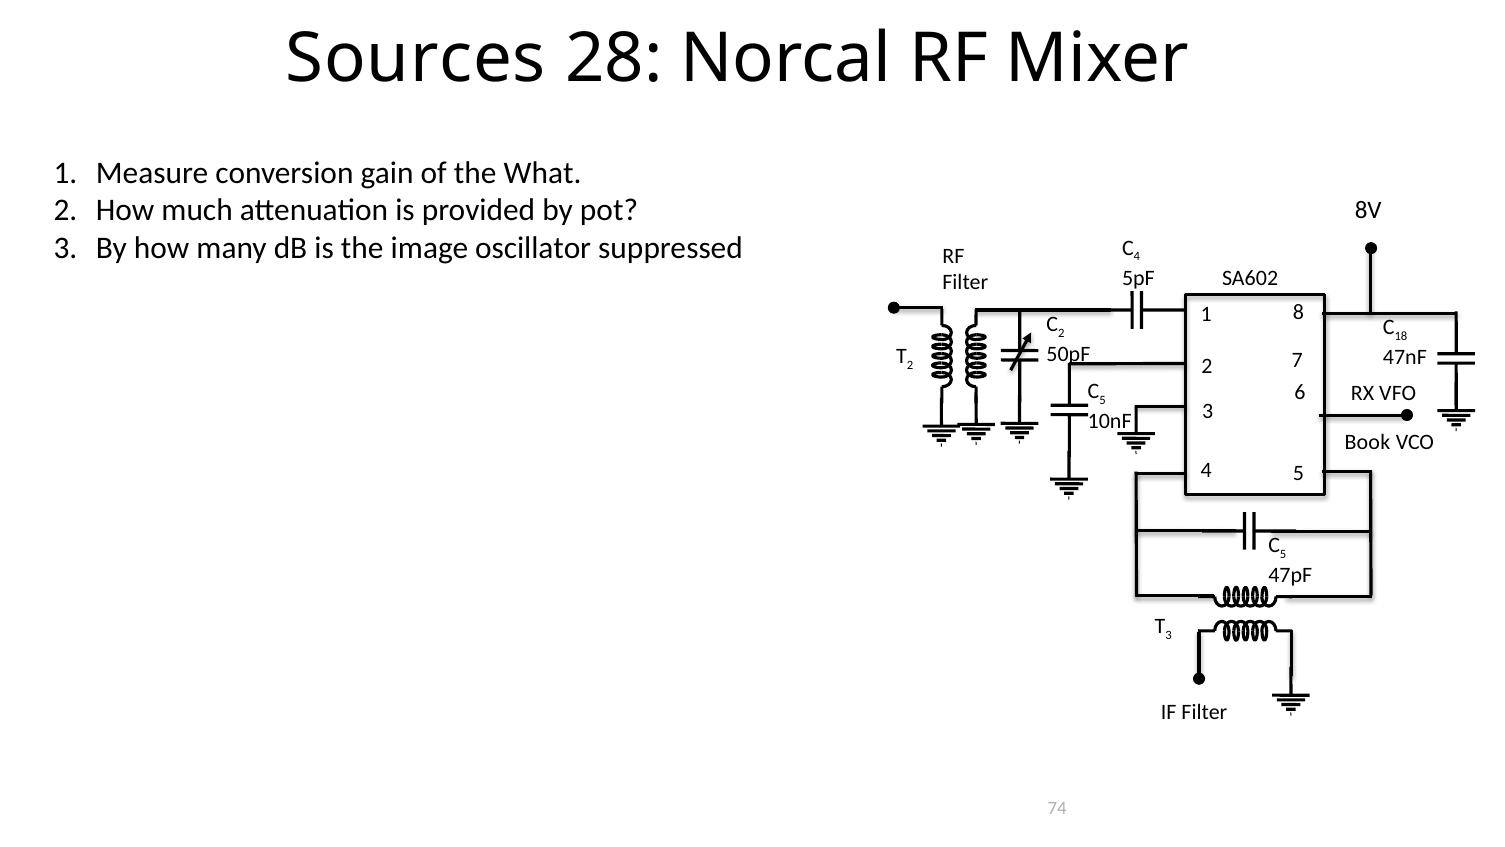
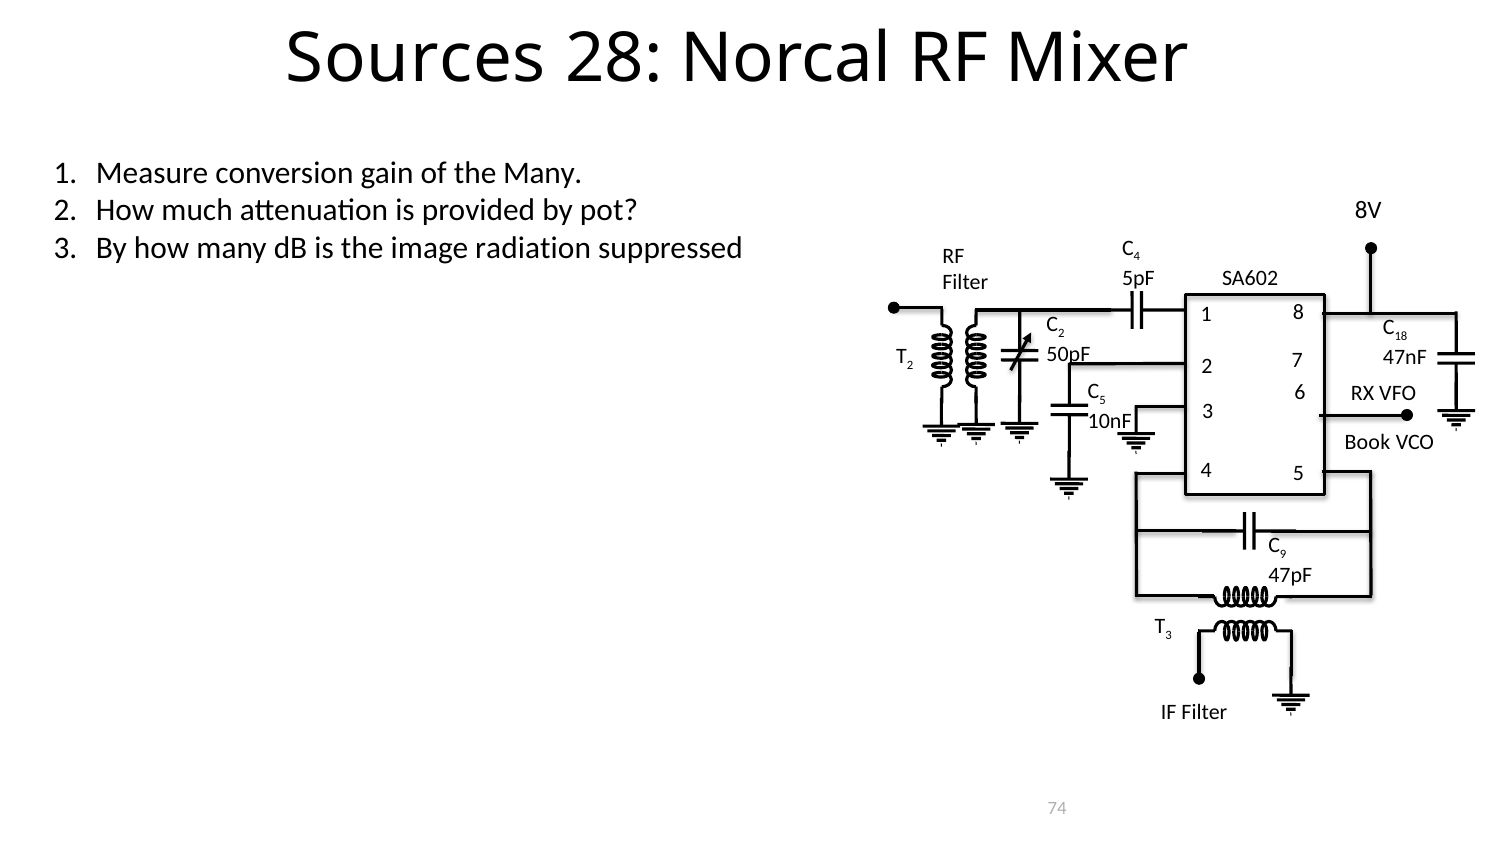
the What: What -> Many (543, 173)
oscillator: oscillator -> radiation (533, 248)
5: 5 -> 9 (1283, 554)
